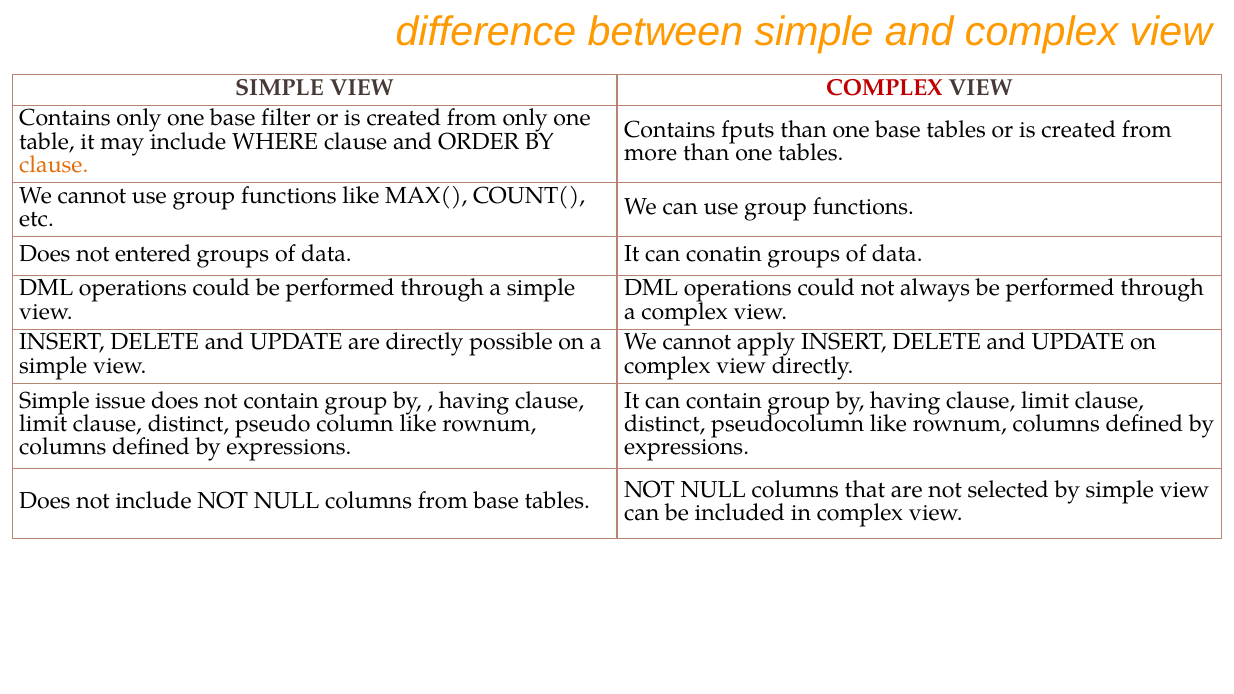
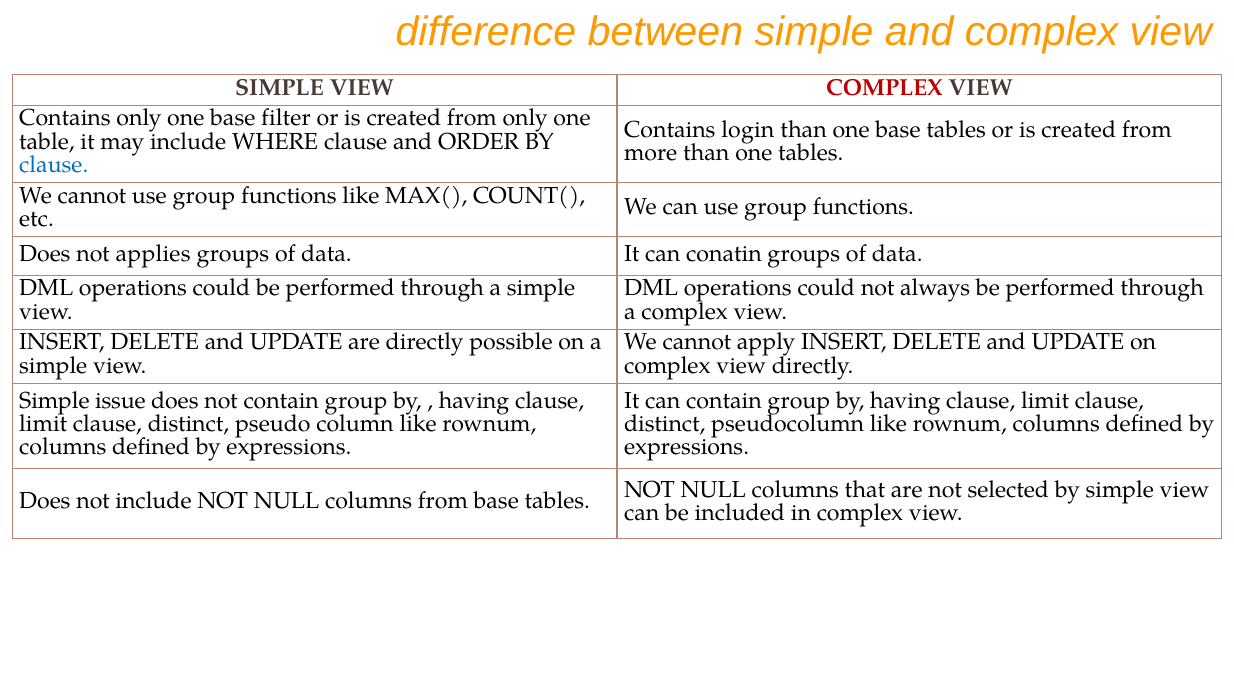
fputs: fputs -> login (748, 130)
clause colour: orange -> blue (54, 165)
entered: entered -> applies (153, 254)
